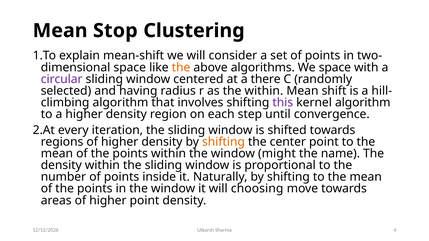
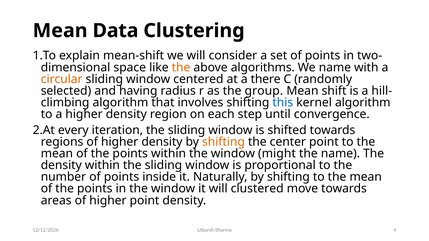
Stop: Stop -> Data (116, 31)
We space: space -> name (335, 67)
circular colour: purple -> orange (62, 79)
the within: within -> group (264, 91)
this colour: purple -> blue (283, 103)
choosing: choosing -> clustered (257, 189)
